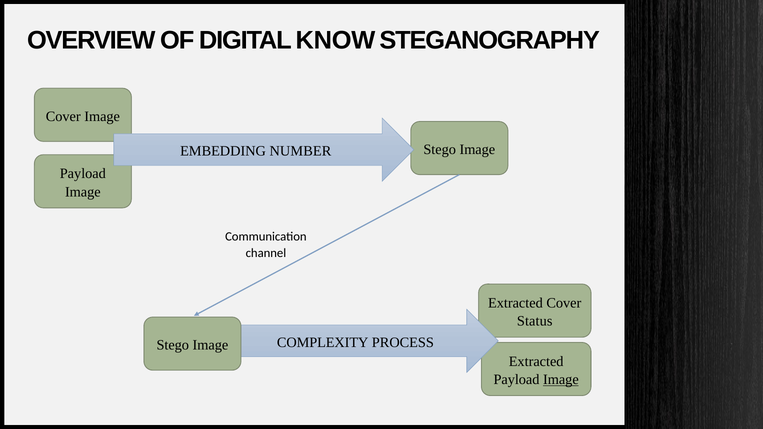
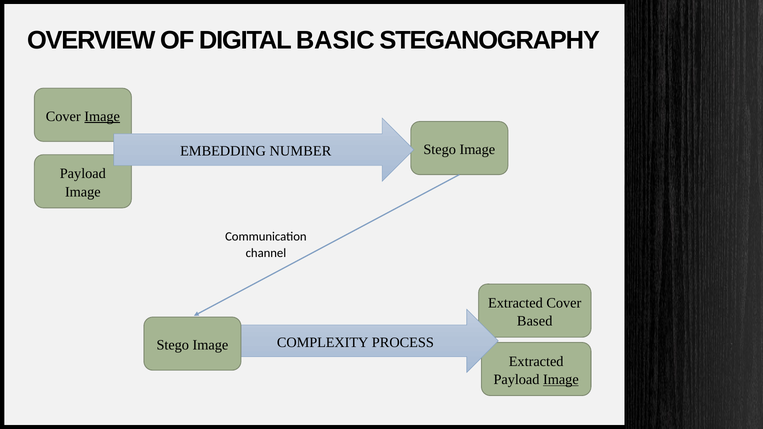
KNOW: KNOW -> BASIC (335, 40)
Image underline: none -> present (102, 116)
Status: Status -> Based (535, 321)
